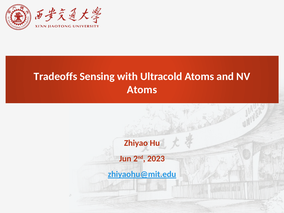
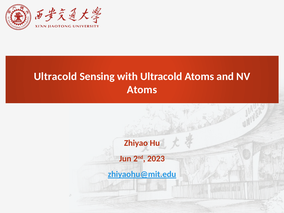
Tradeoffs: Tradeoffs -> Ultracold (55, 76)
